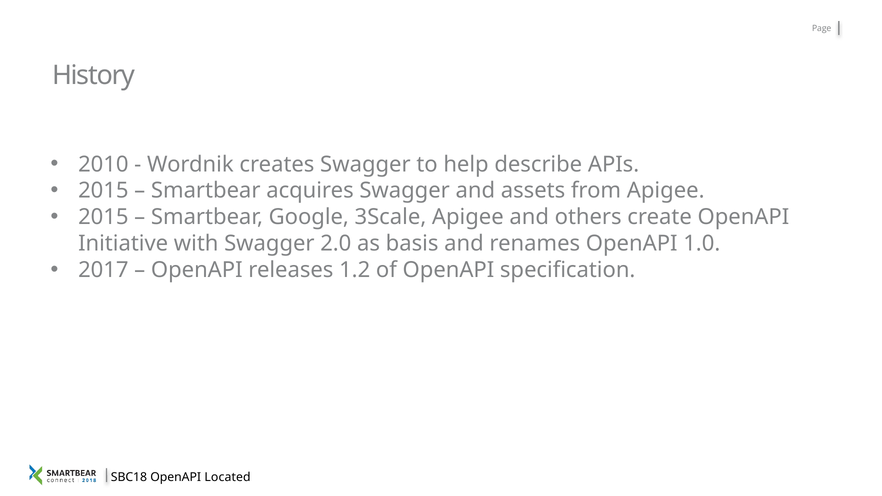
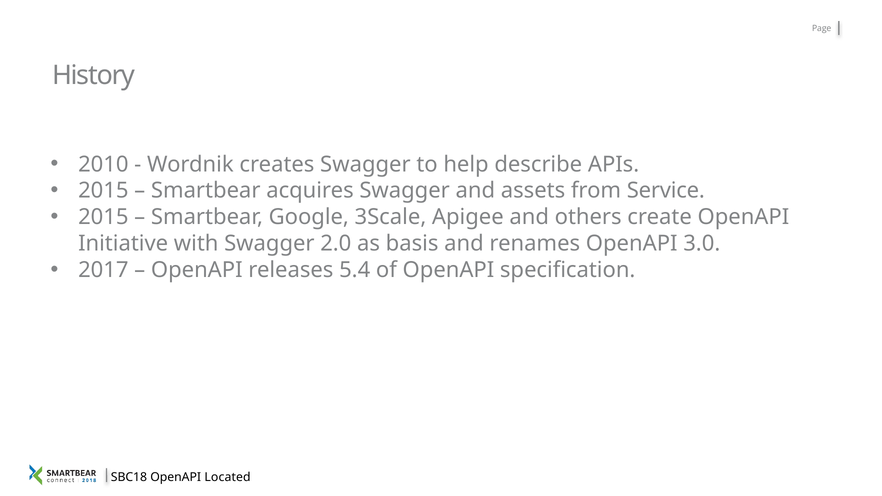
from Apigee: Apigee -> Service (666, 191)
1.0: 1.0 -> 3.0 (702, 244)
1.2: 1.2 -> 5.4 (355, 270)
